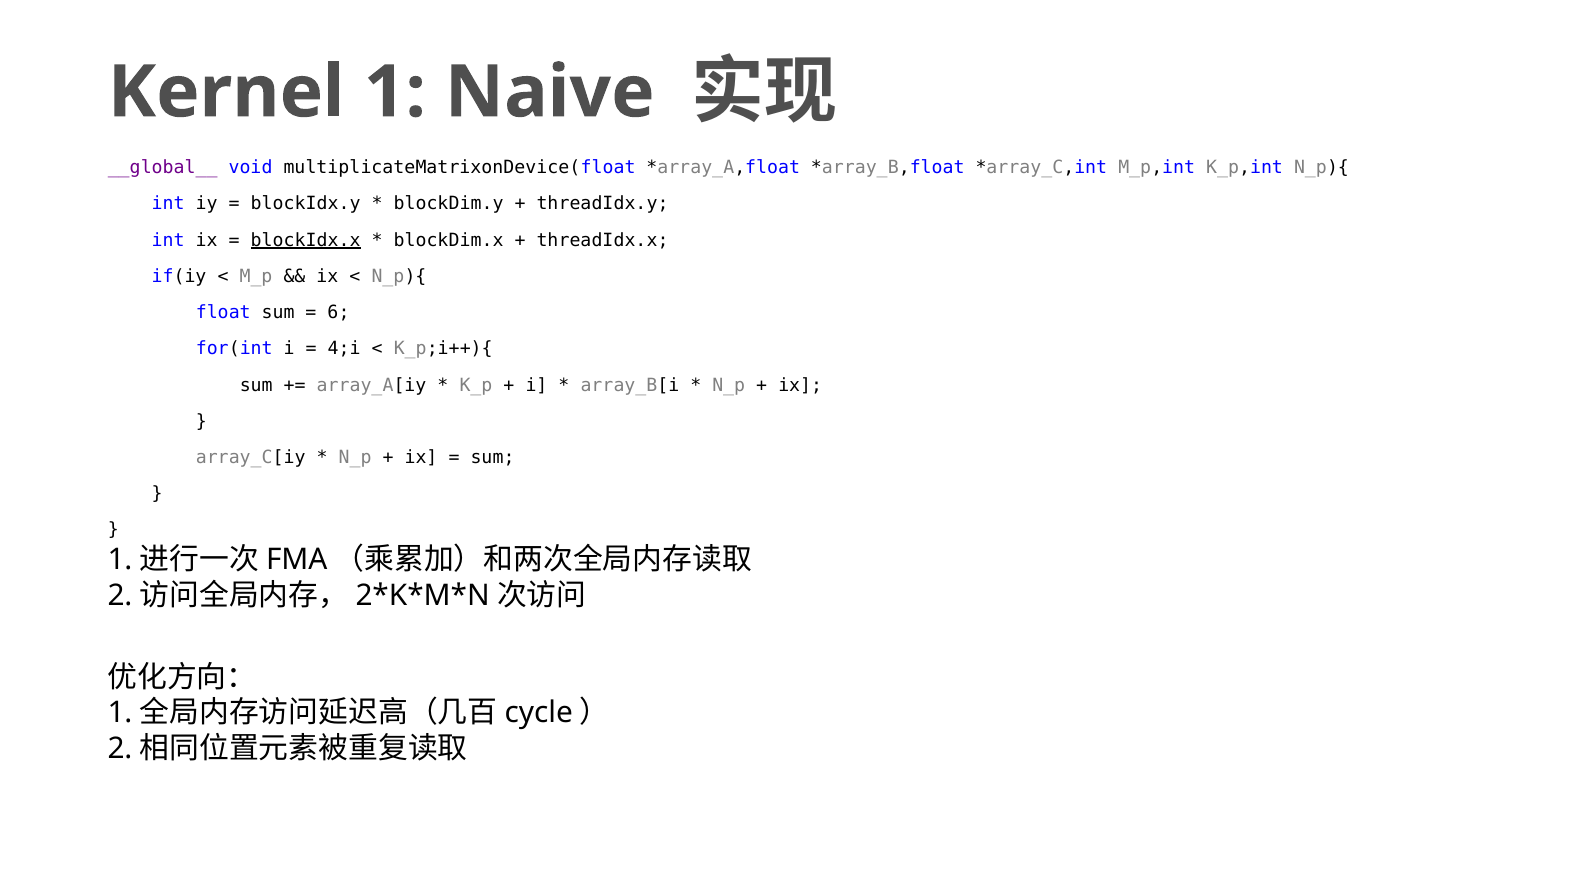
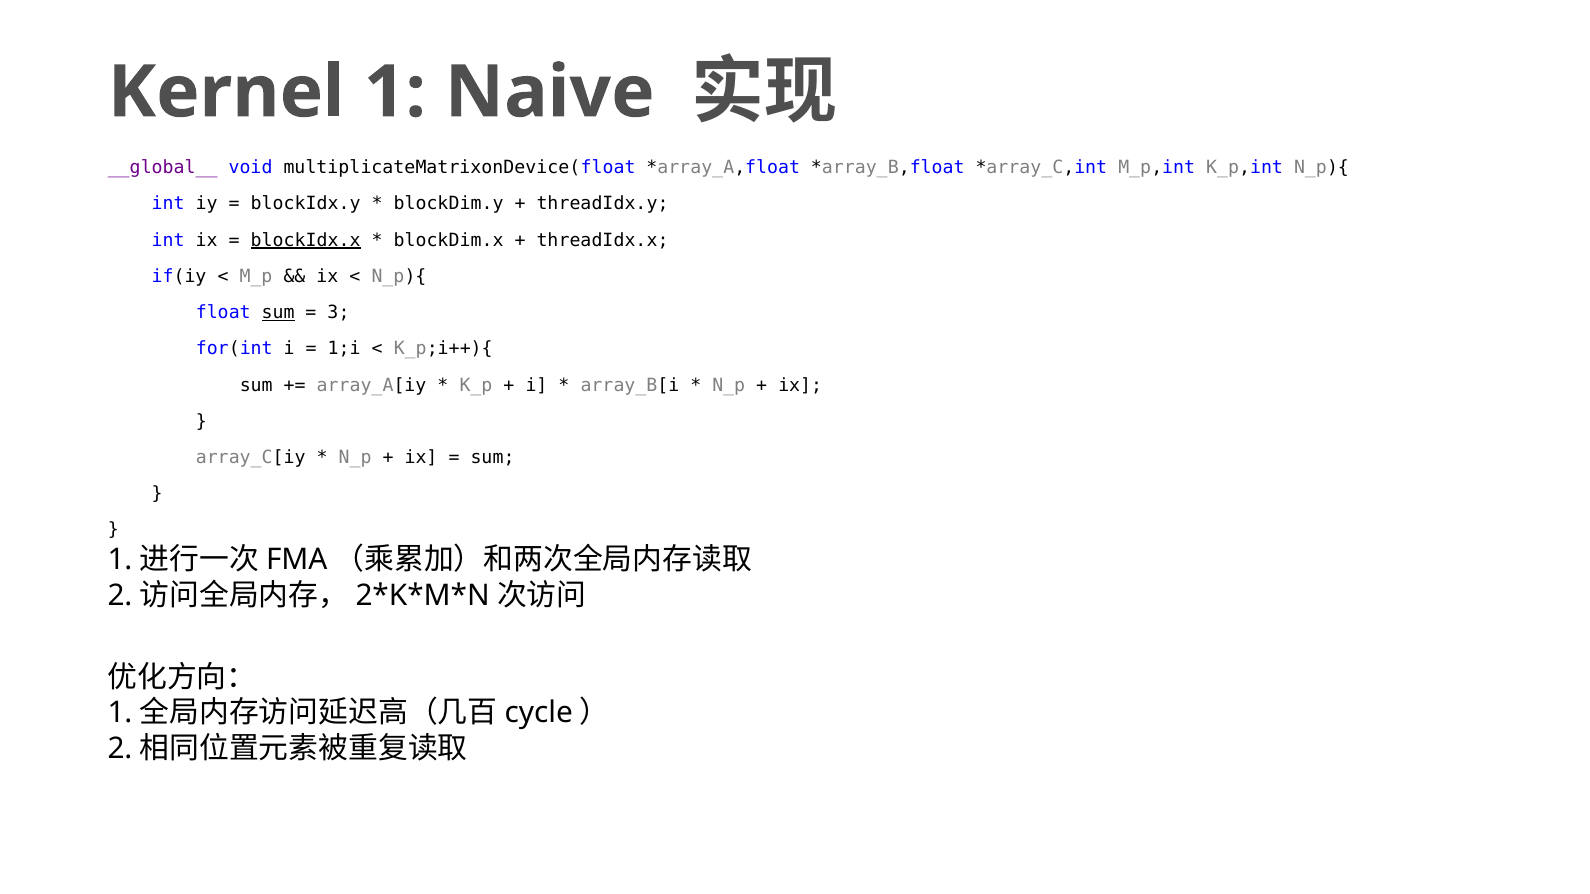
sum underline: none -> present (278, 313)
6: 6 -> 3 (338, 313)
4;i: 4;i -> 1;i (344, 349)
